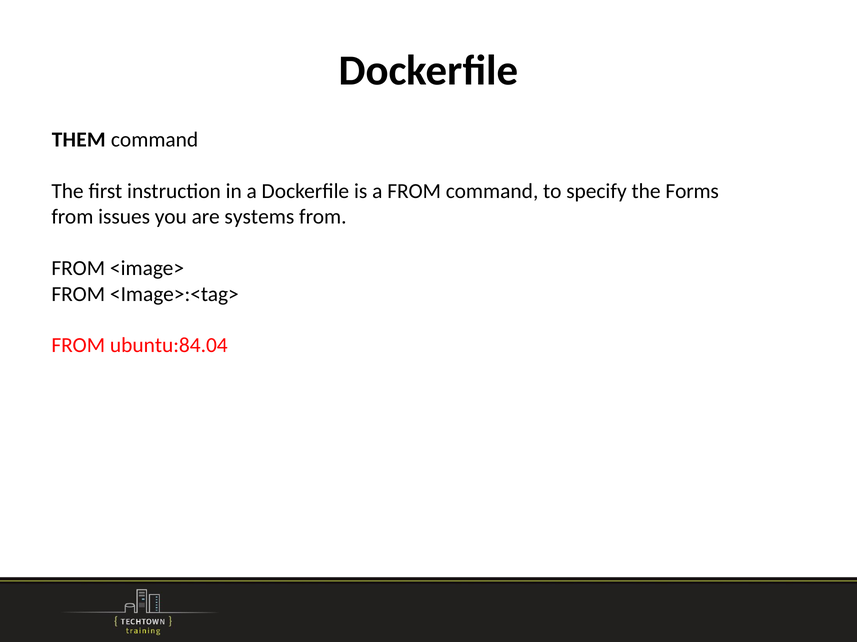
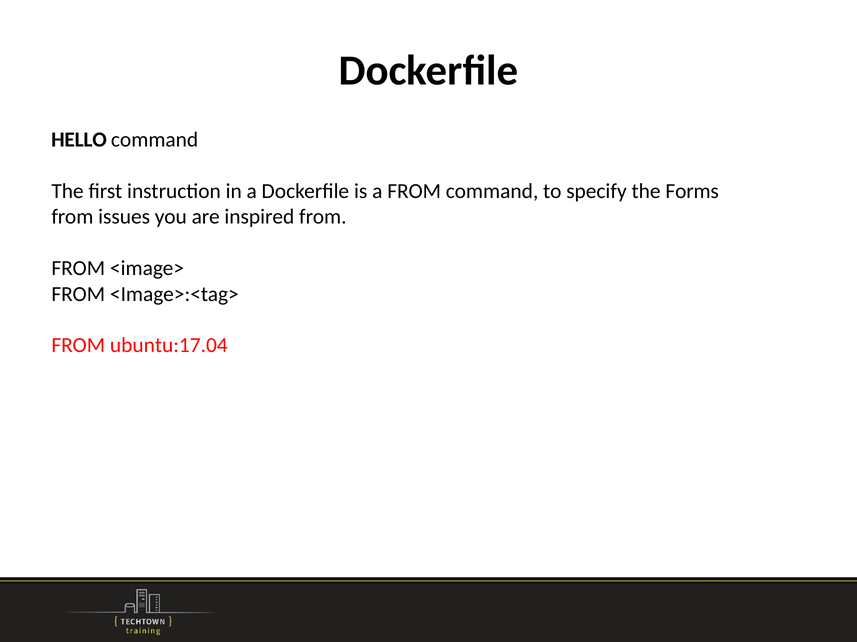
THEM: THEM -> HELLO (79, 140)
systems: systems -> inspired (259, 217)
ubuntu:84.04: ubuntu:84.04 -> ubuntu:17.04 (169, 346)
